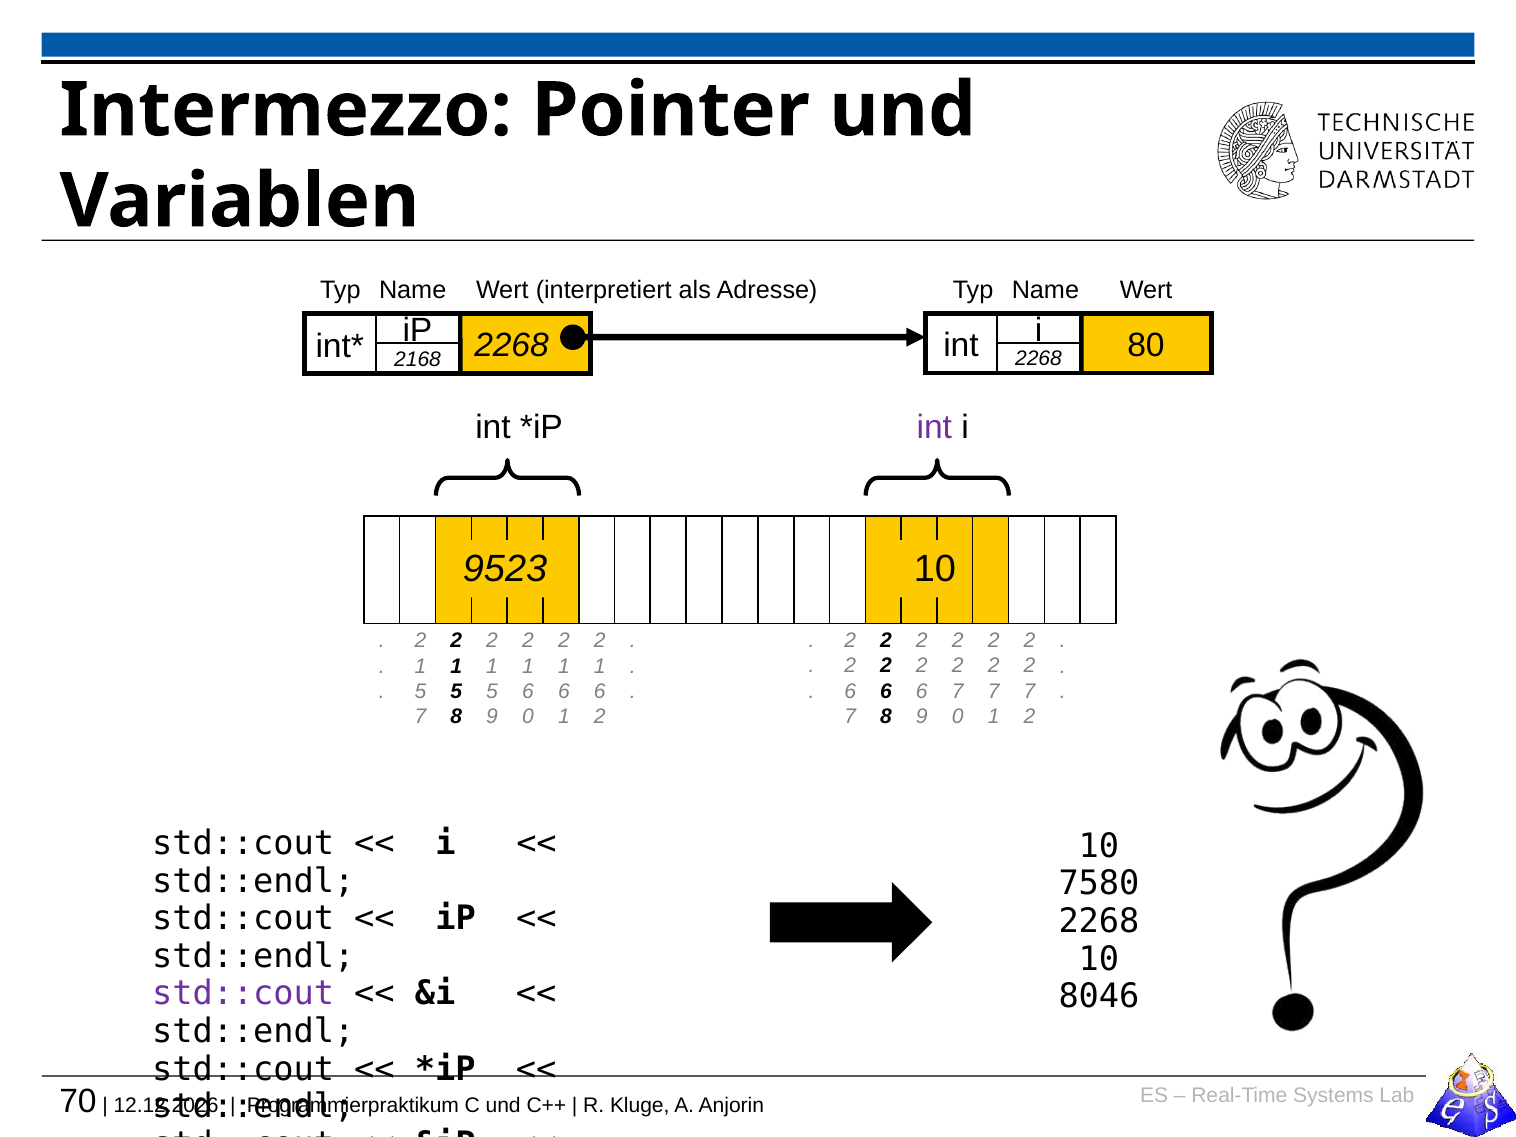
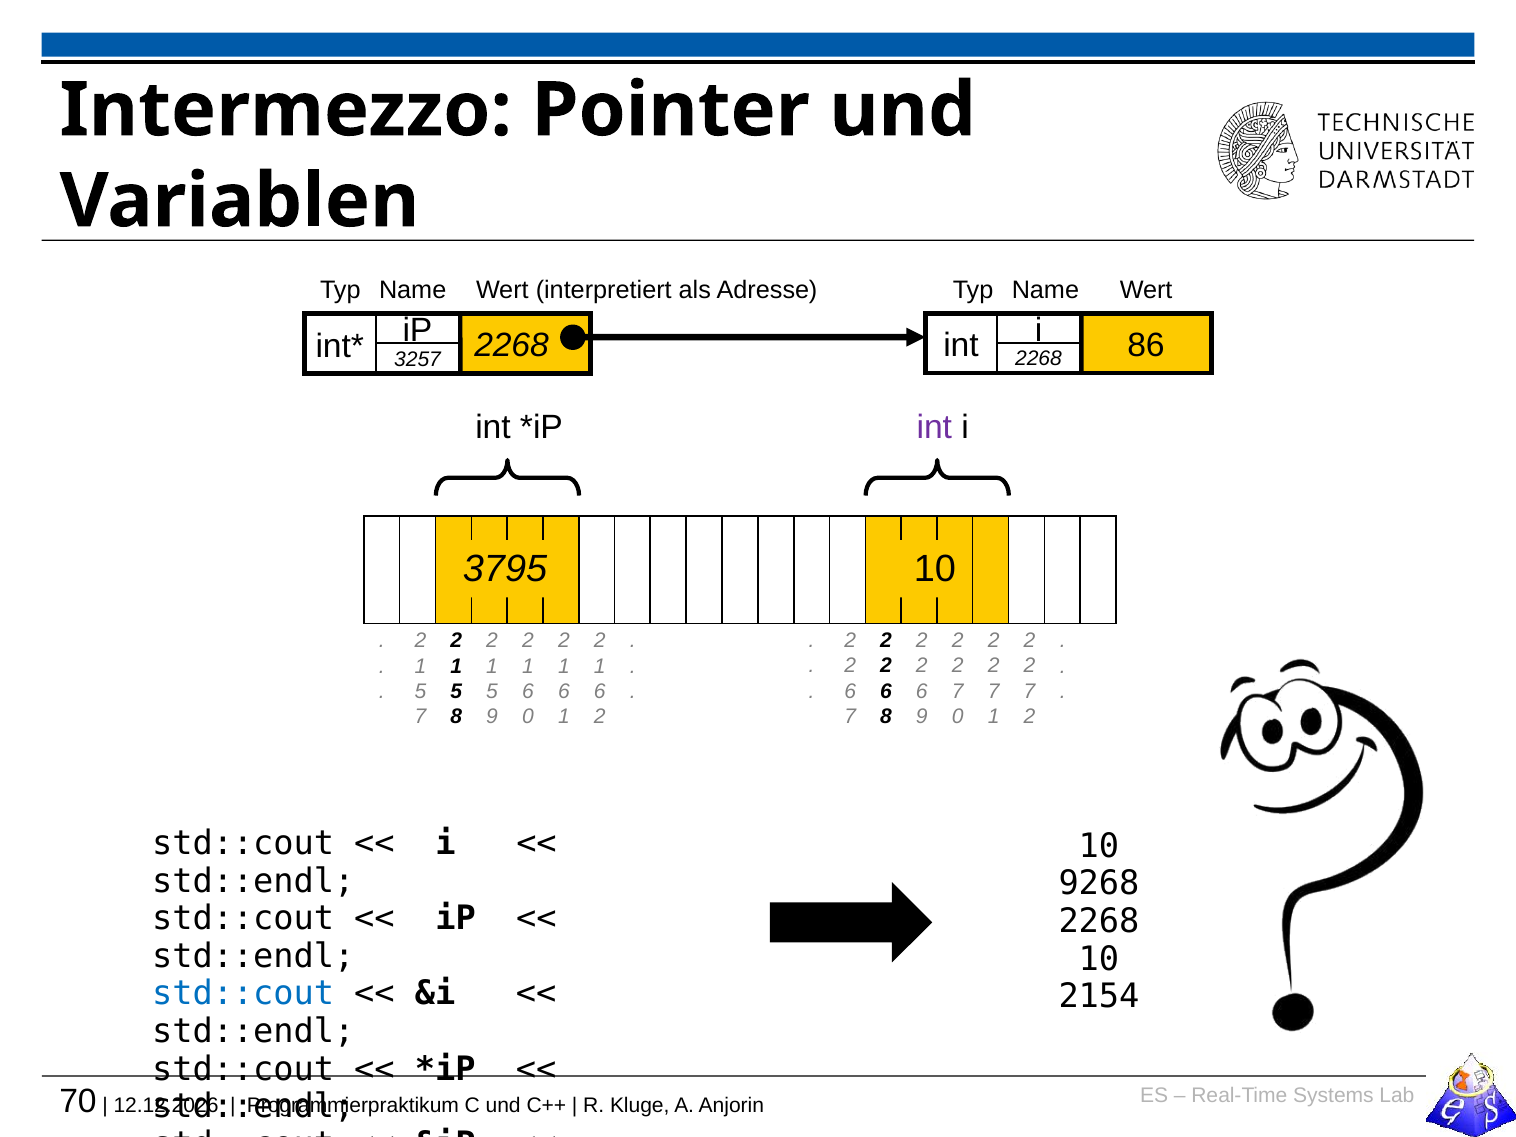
80: 80 -> 86 (1146, 345)
2168: 2168 -> 3257 (418, 359)
9523: 9523 -> 3795 (505, 569)
7580: 7580 -> 9268 (1099, 884)
std::cout colour: purple -> blue (243, 994)
8046: 8046 -> 2154 (1099, 997)
